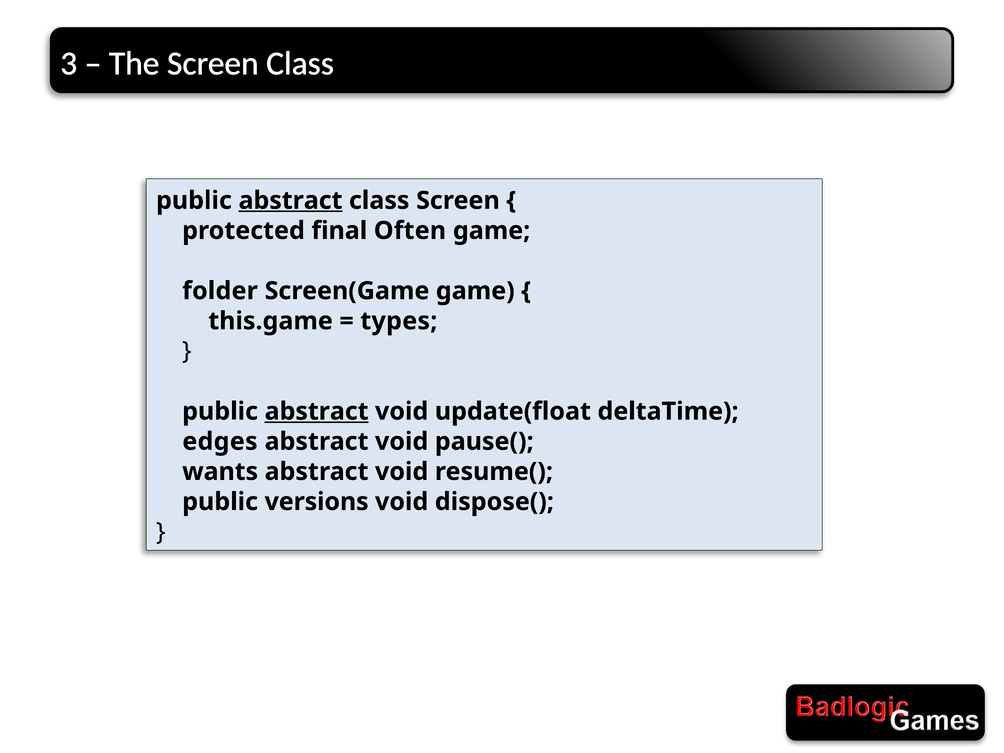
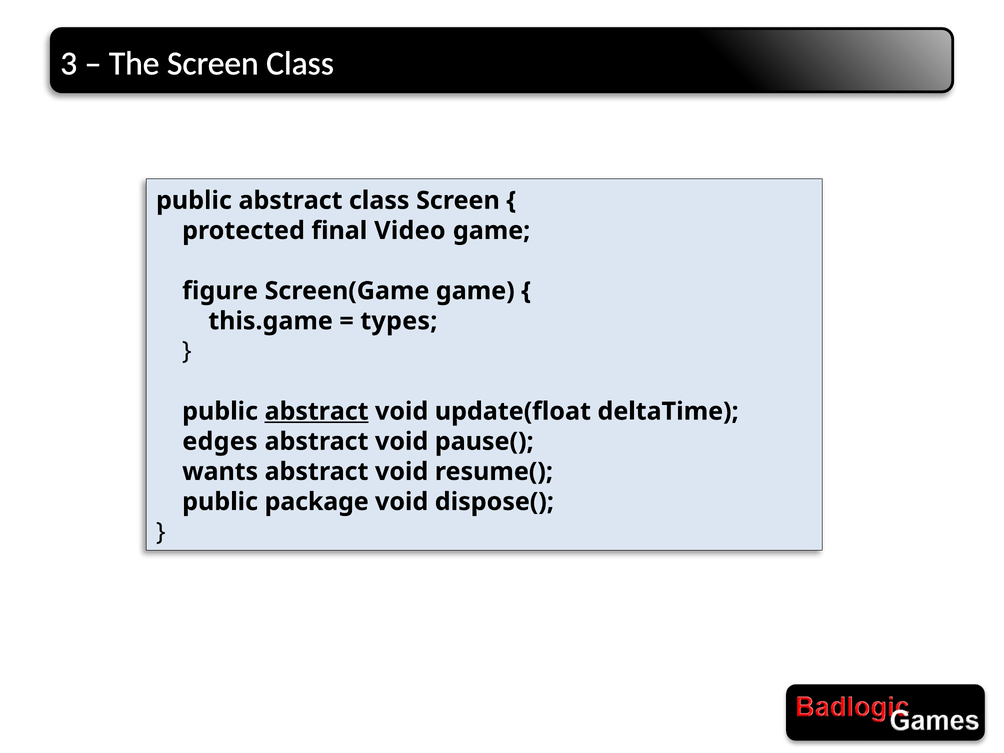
abstract underline: present -> none (291, 201)
Often: Often -> Video (410, 231)
folder: folder -> figure (220, 291)
versions: versions -> package (317, 502)
